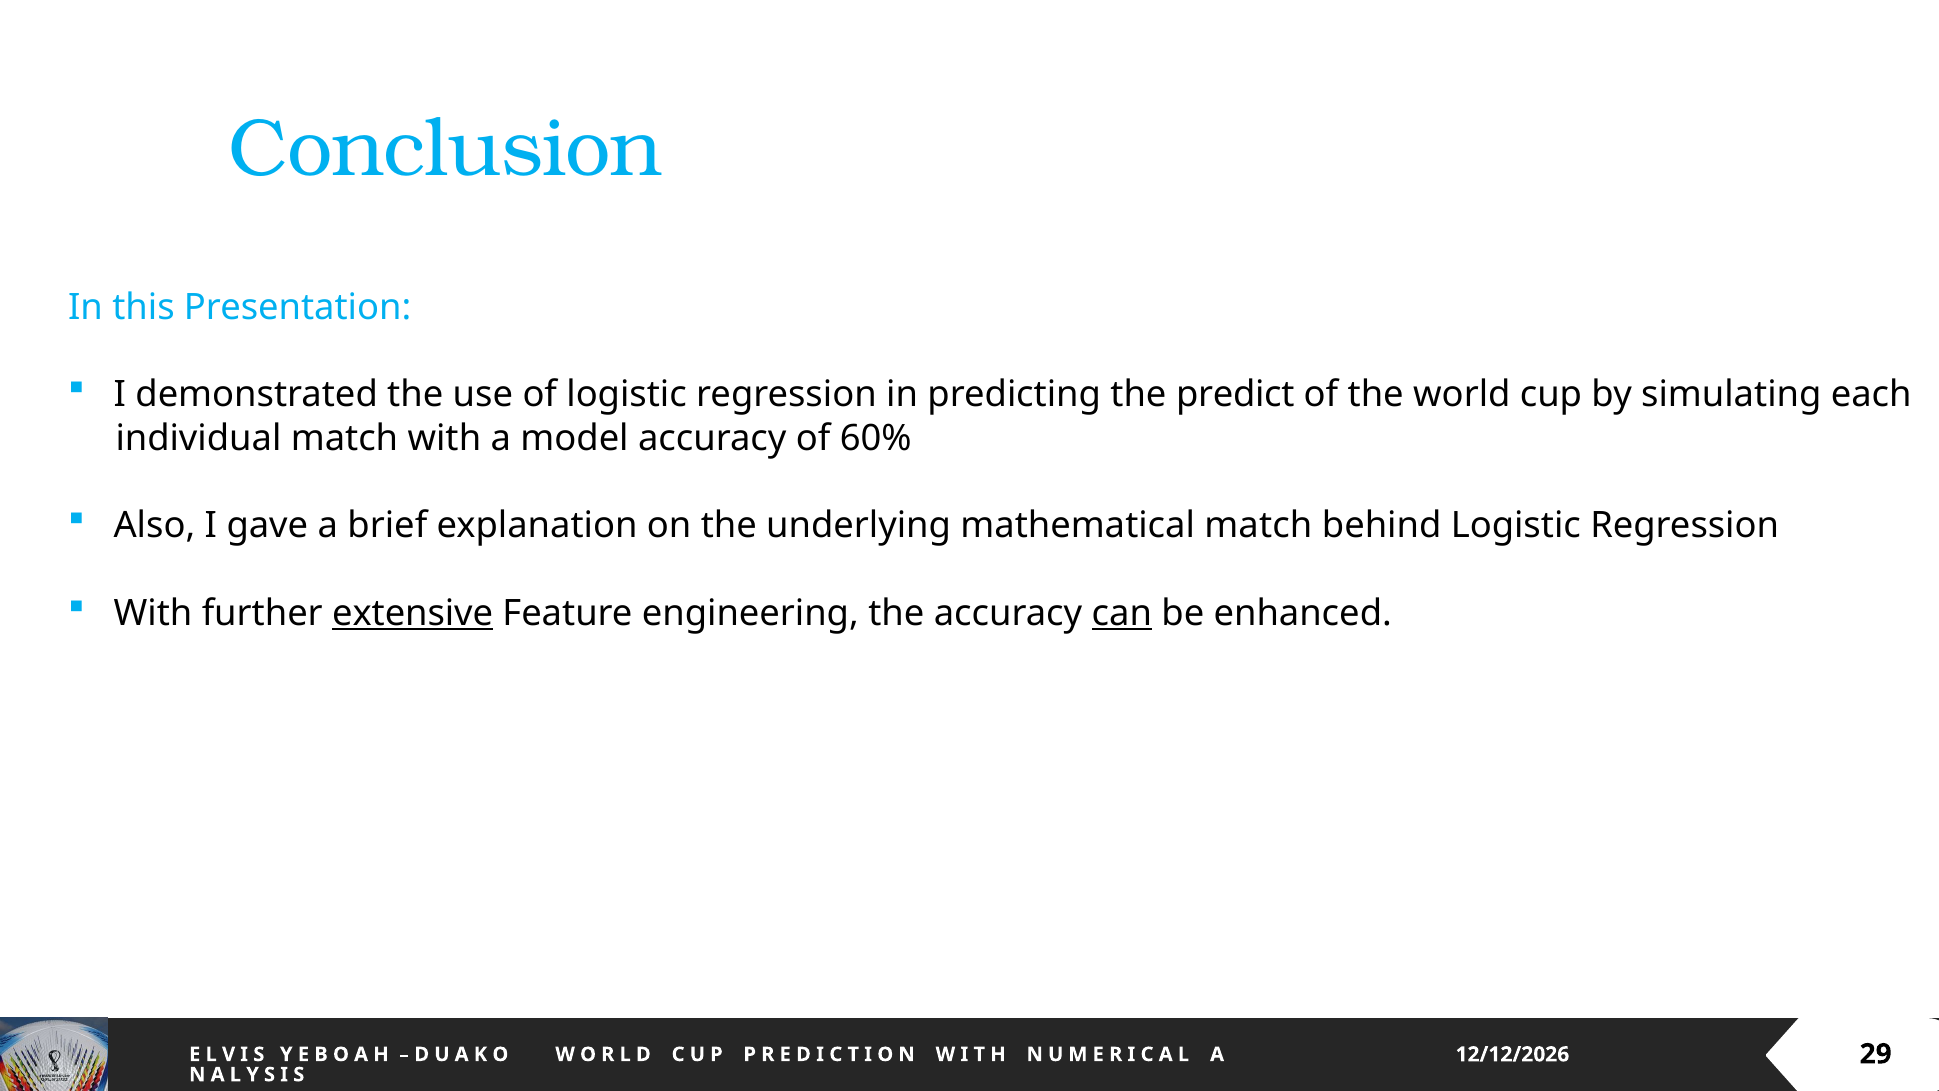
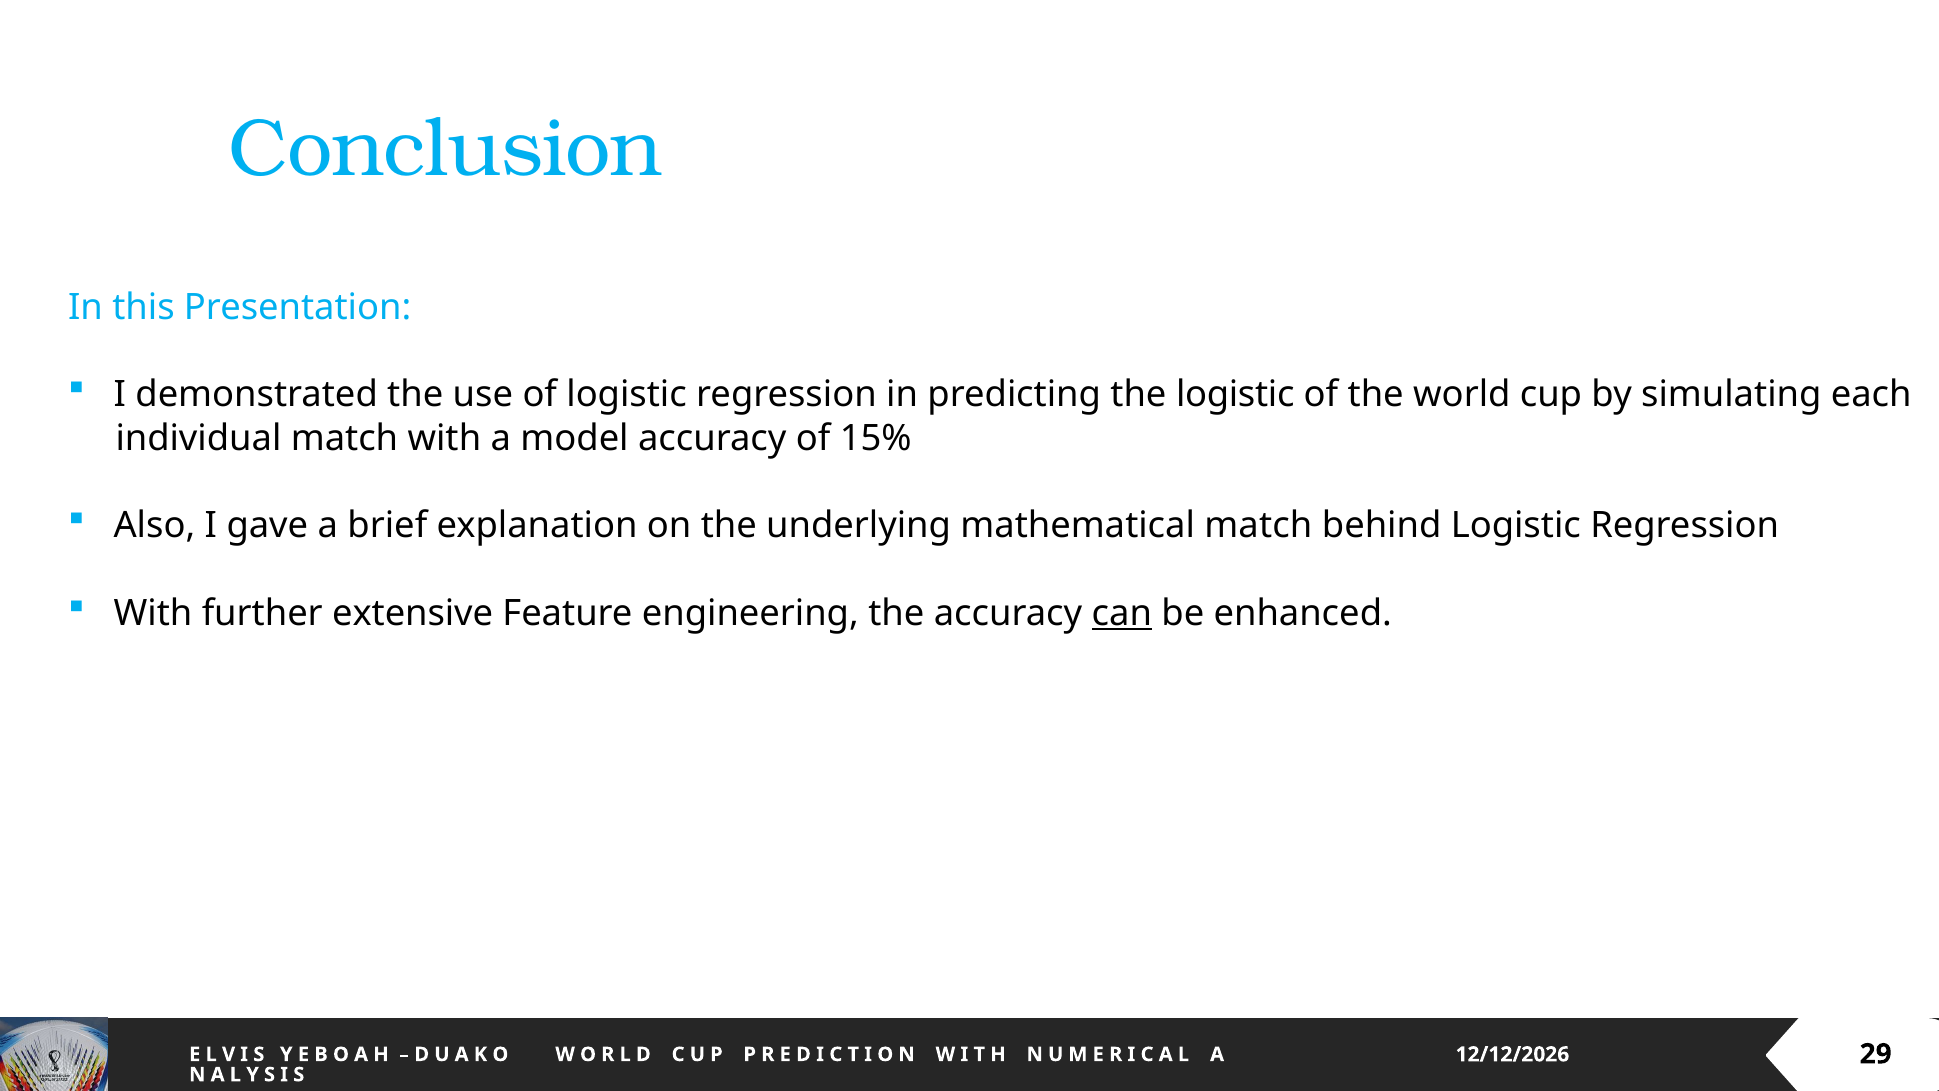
the predict: predict -> logistic (1235, 395)
60%: 60% -> 15% (876, 438)
extensive underline: present -> none (413, 613)
